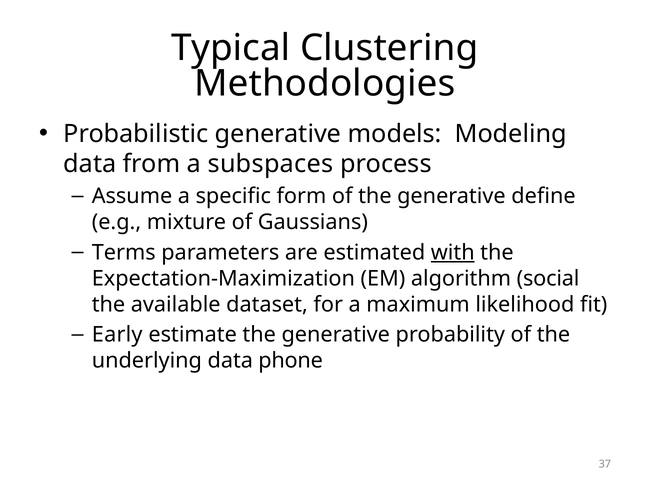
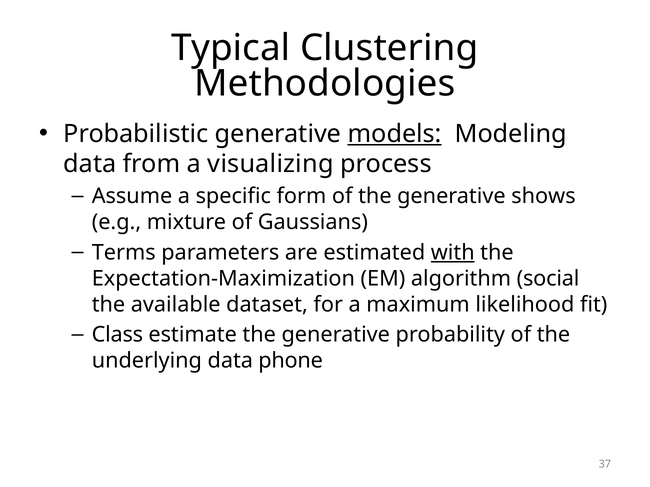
models underline: none -> present (395, 134)
subspaces: subspaces -> visualizing (271, 164)
define: define -> shows (543, 196)
Early: Early -> Class (117, 335)
